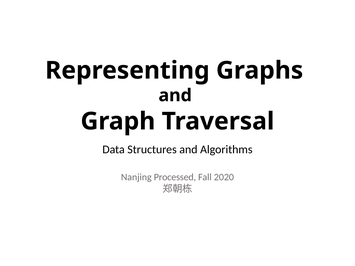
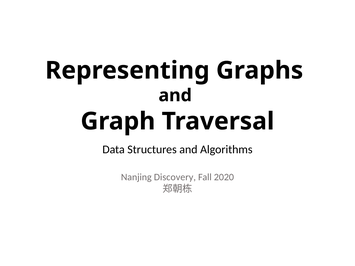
Processed: Processed -> Discovery (175, 177)
